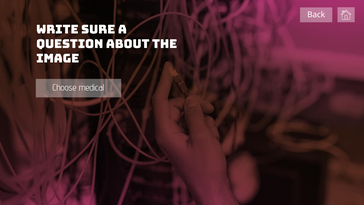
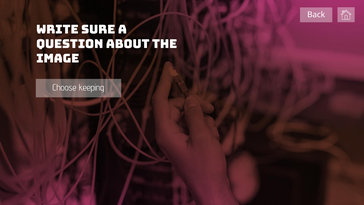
medical: medical -> keeping (91, 87)
